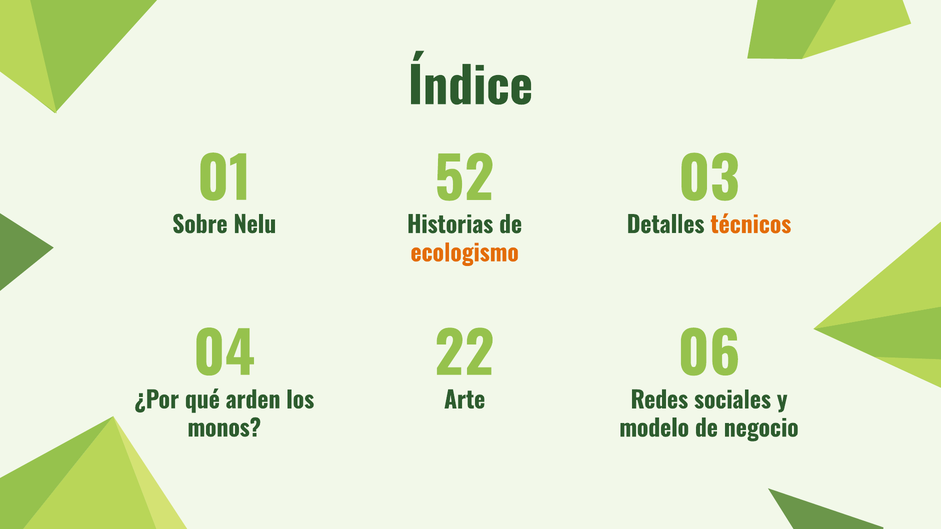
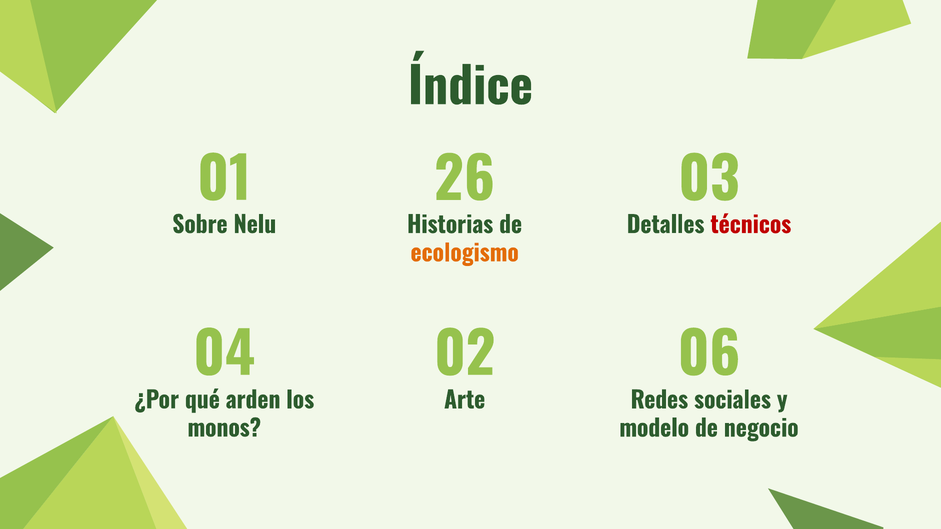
52: 52 -> 26 (465, 181)
técnicos colour: orange -> red (751, 225)
22: 22 -> 02 (465, 356)
